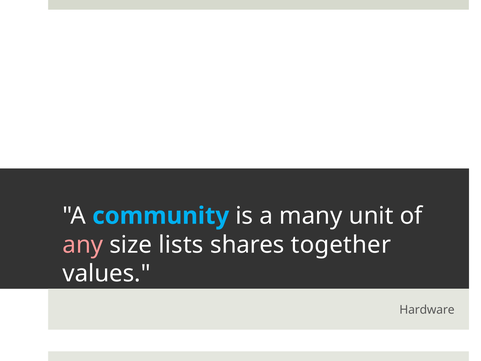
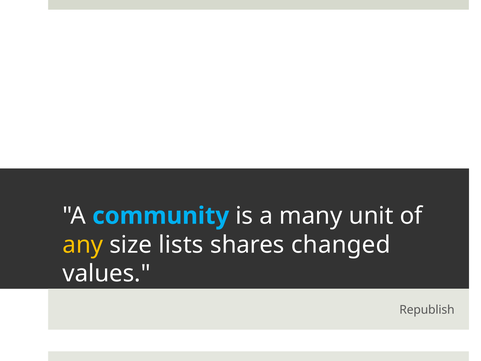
any colour: pink -> yellow (83, 245)
together: together -> changed (341, 245)
Hardware: Hardware -> Republish (427, 310)
